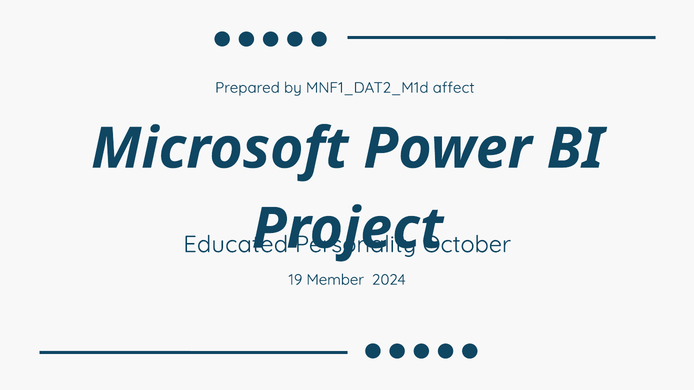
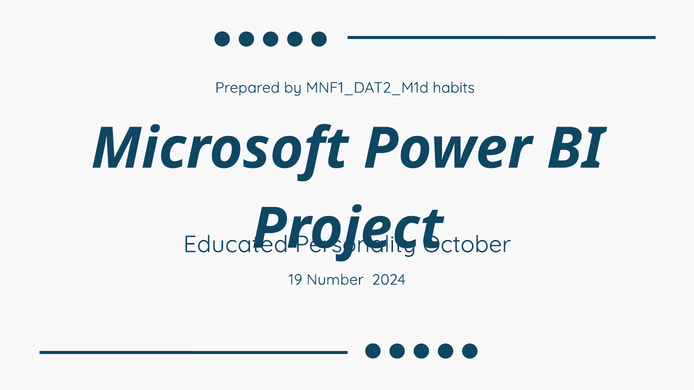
affect: affect -> habits (454, 88)
Member: Member -> Number (335, 280)
